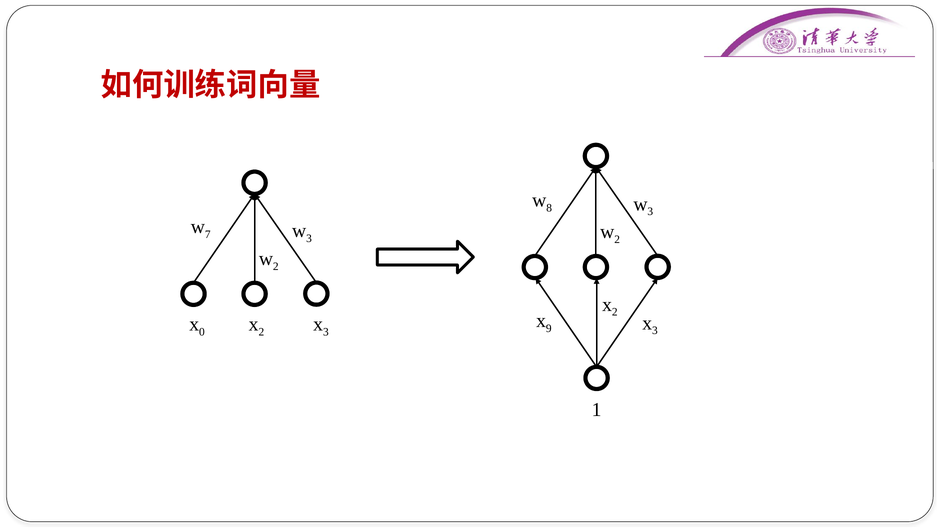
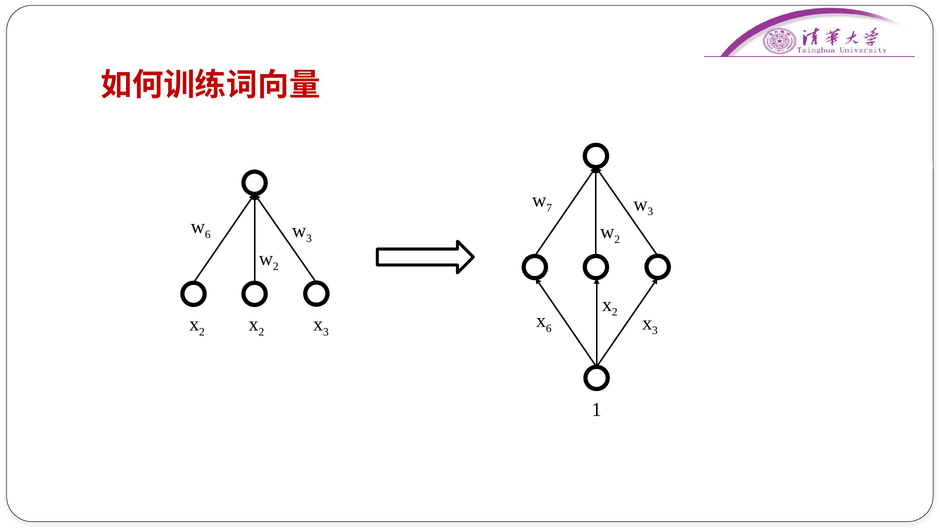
8: 8 -> 7 (549, 208)
7: 7 -> 6 (208, 234)
9: 9 -> 6 (549, 328)
0: 0 -> 2 (202, 332)
